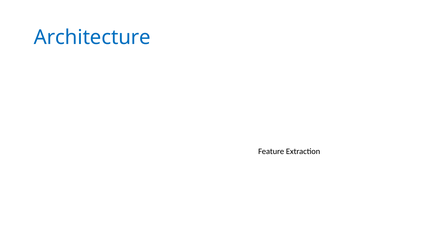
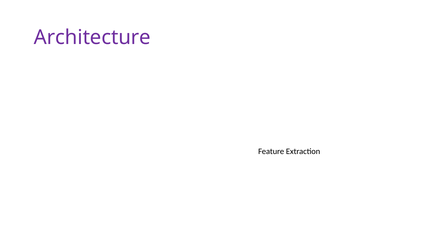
Architecture colour: blue -> purple (92, 37)
